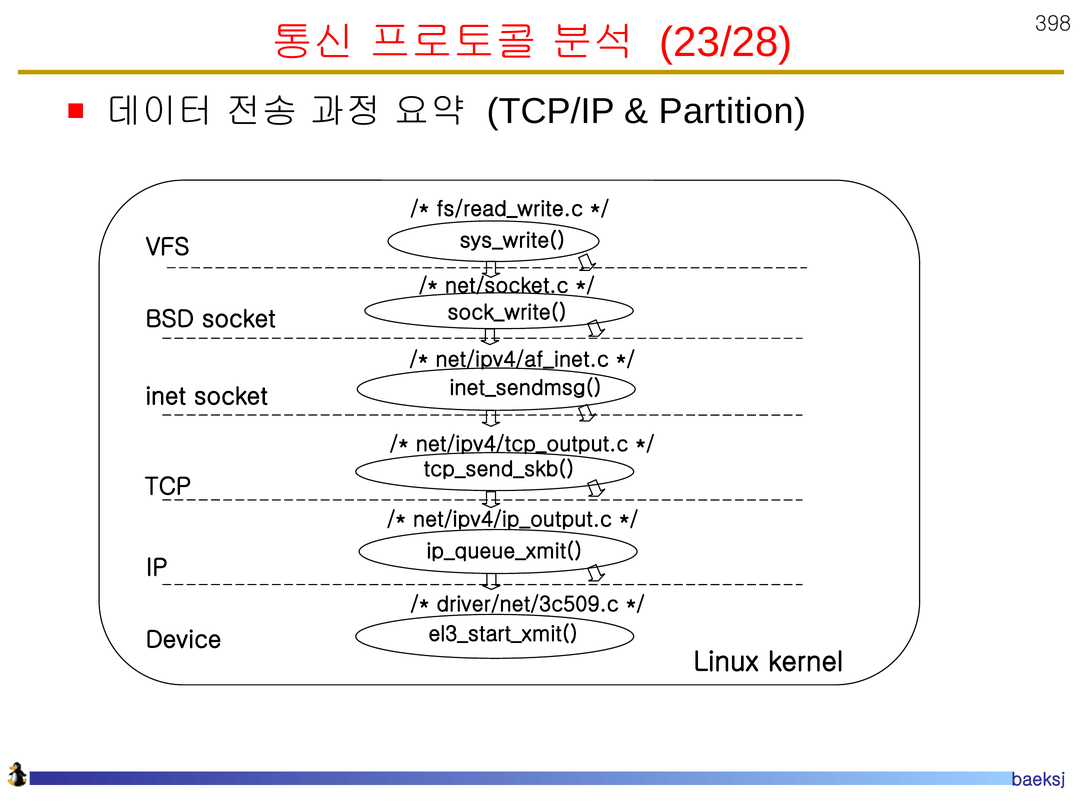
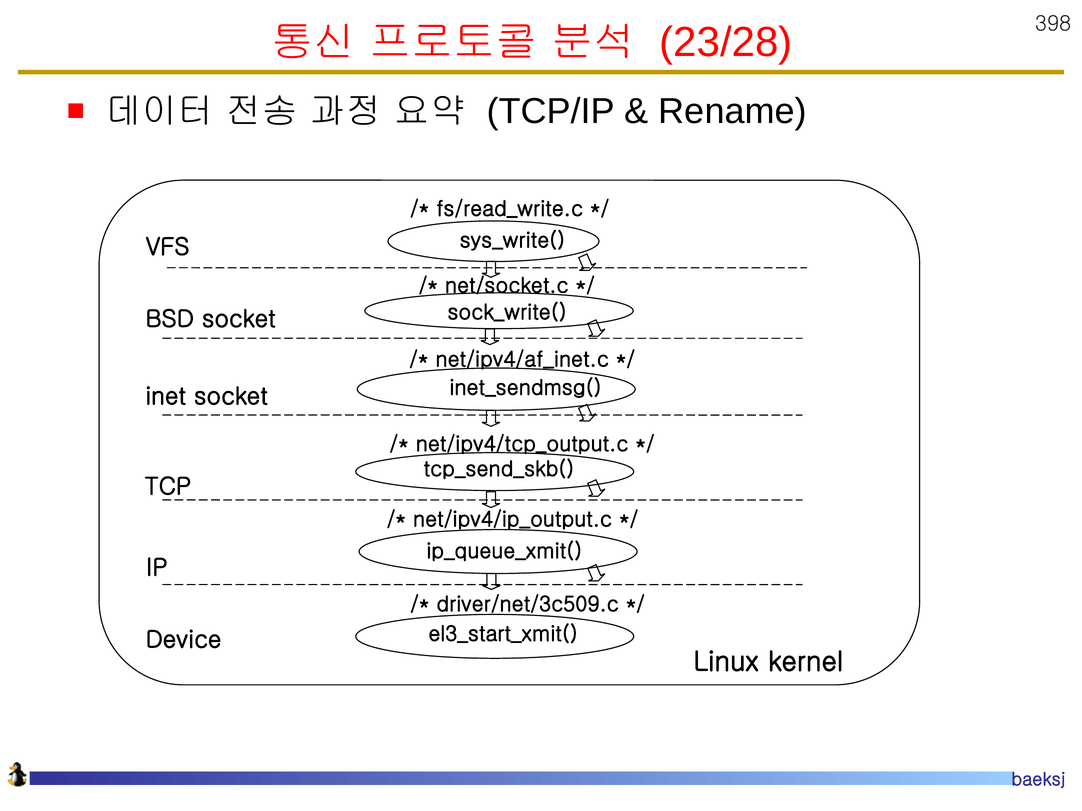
Partition: Partition -> Rename (733, 112)
